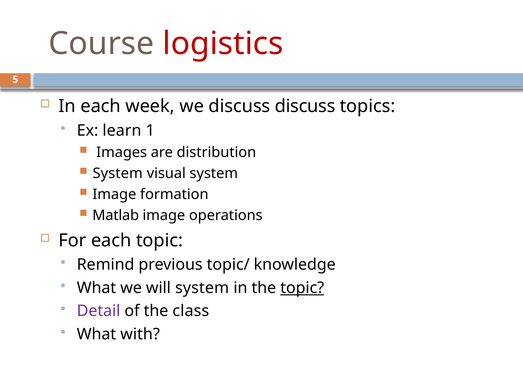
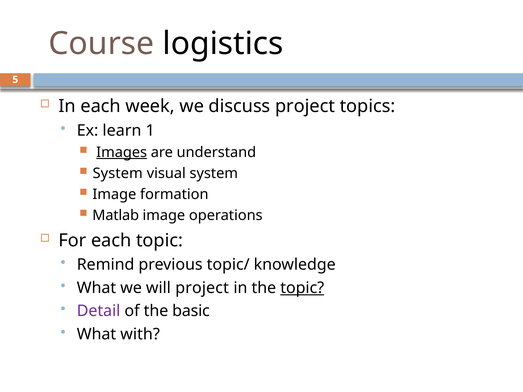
logistics colour: red -> black (223, 44)
discuss discuss: discuss -> project (305, 106)
Images underline: none -> present (122, 152)
distribution: distribution -> understand (216, 152)
will system: system -> project (202, 288)
class: class -> basic (191, 311)
